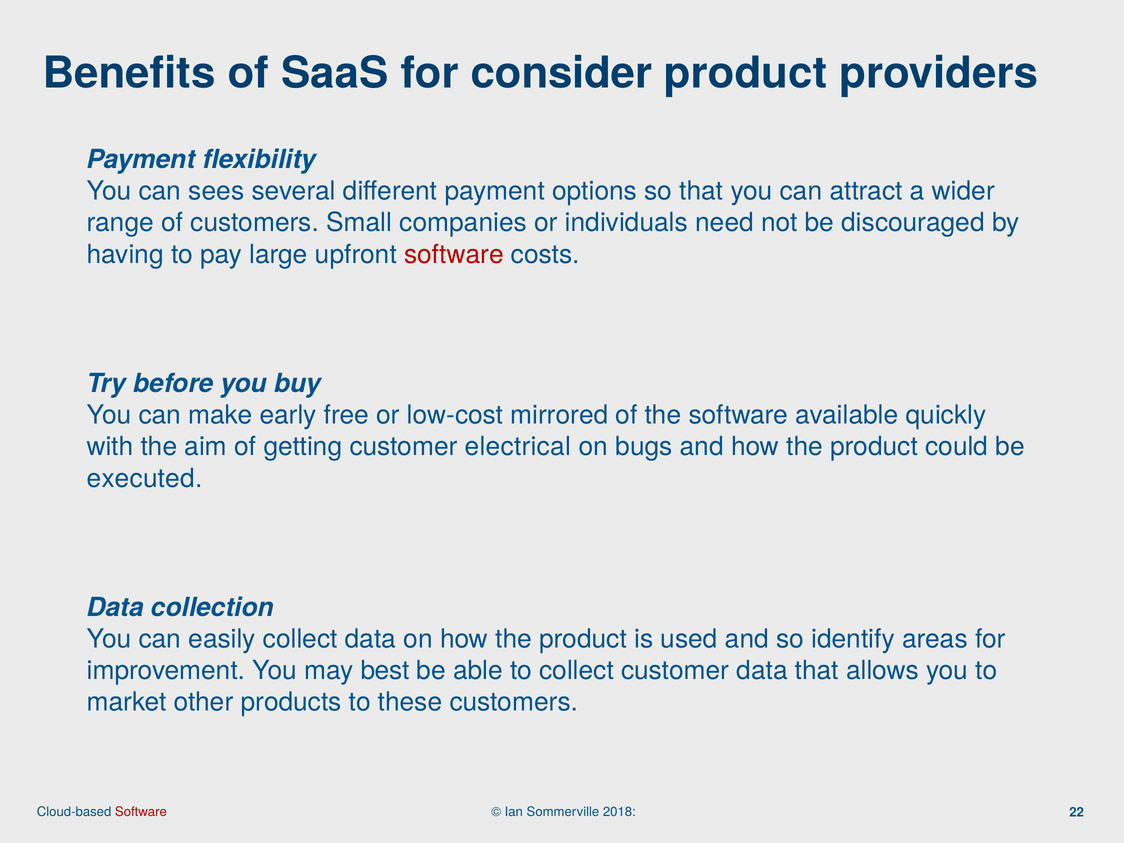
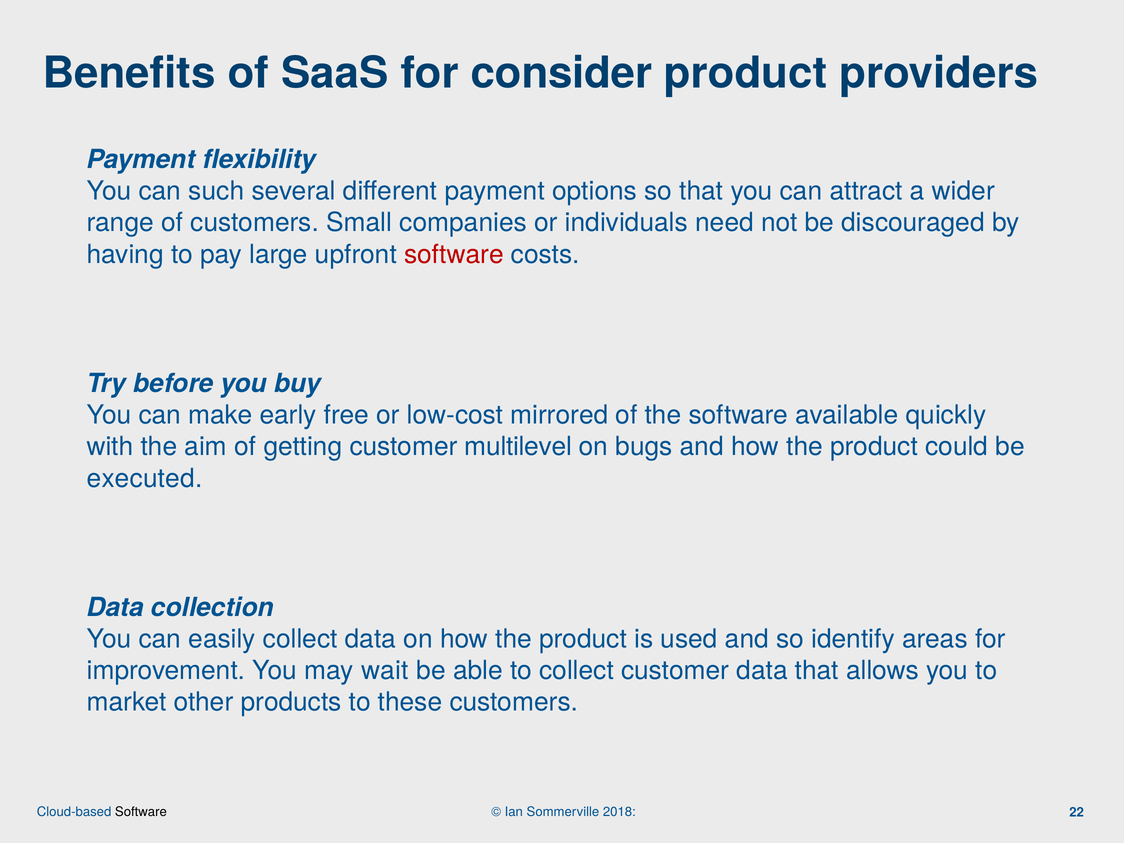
sees: sees -> such (216, 191)
electrical: electrical -> multilevel (518, 447)
best: best -> wait (385, 671)
Software colour: red -> black (141, 812)
